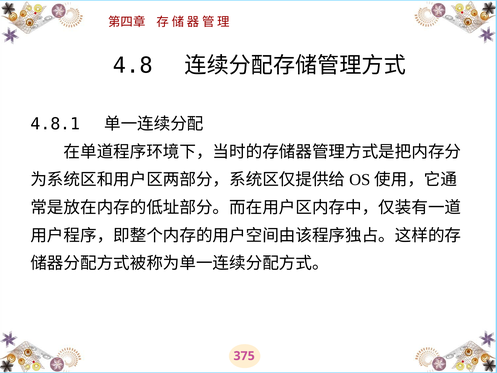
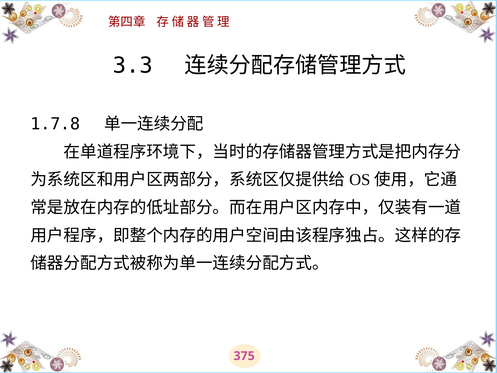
4.8: 4.8 -> 3.3 (133, 65)
4.8.1: 4.8.1 -> 1.7.8 (55, 124)
